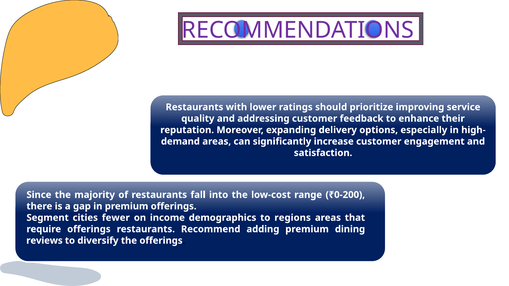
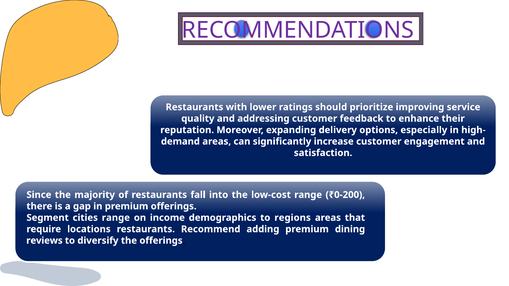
cities fewer: fewer -> range (116, 218)
require offerings: offerings -> locations (89, 229)
